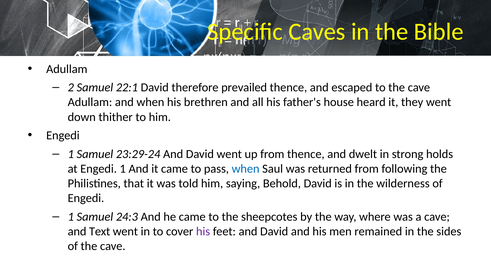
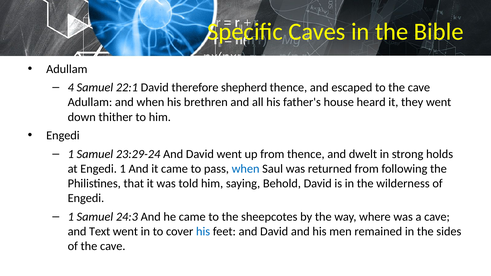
2: 2 -> 4 (71, 88)
prevailed: prevailed -> shepherd (244, 88)
his colour: purple -> blue (203, 232)
